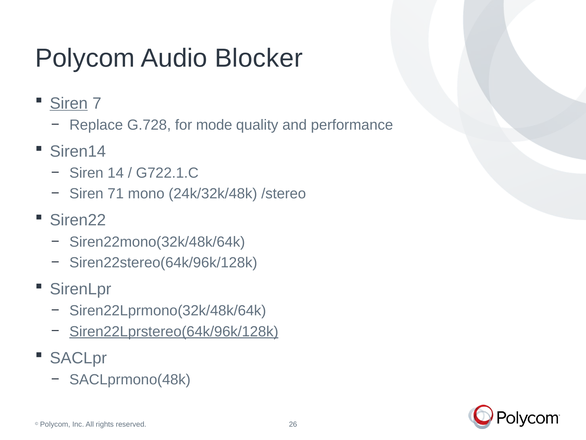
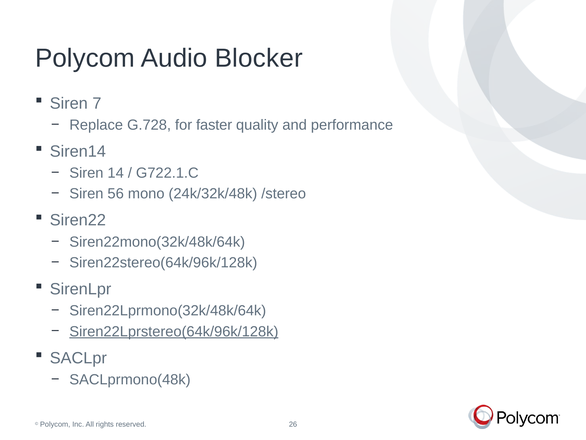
Siren underline: present -> none (69, 103)
mode: mode -> faster (214, 125)
71: 71 -> 56 (116, 194)
